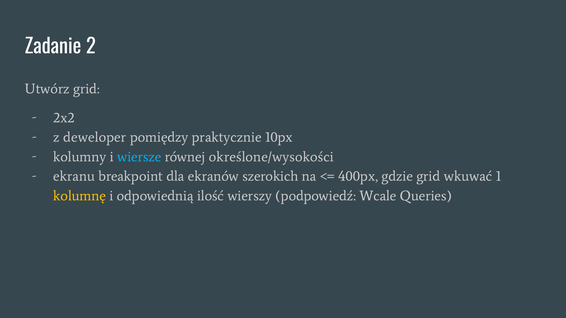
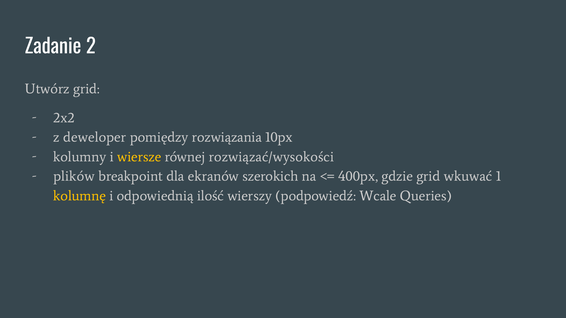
praktycznie: praktycznie -> rozwiązania (227, 137)
wiersze colour: light blue -> yellow (139, 157)
określone/wysokości: określone/wysokości -> rozwiązać/wysokości (271, 157)
ekranu: ekranu -> plików (74, 177)
